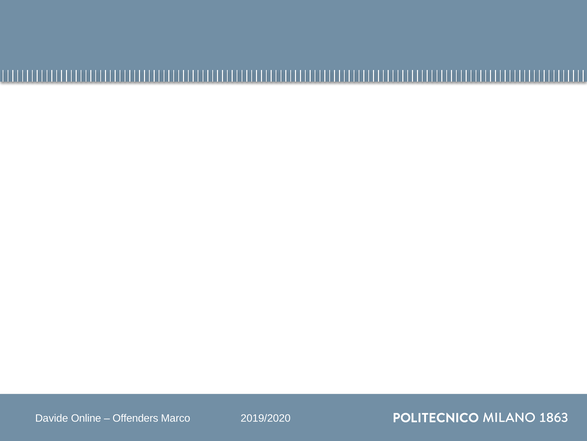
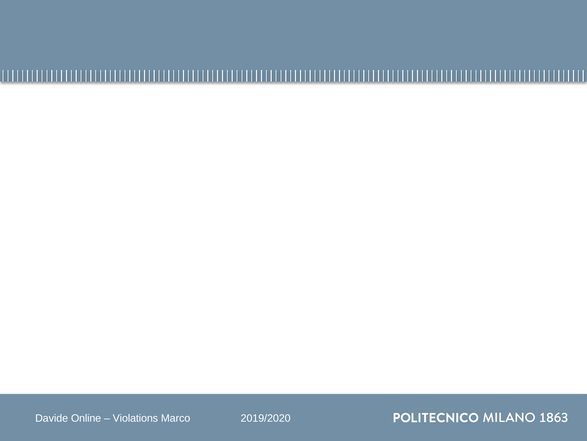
Offenders: Offenders -> Violations (135, 417)
